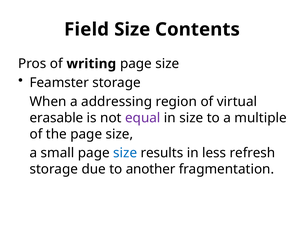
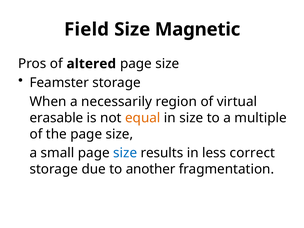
Contents: Contents -> Magnetic (198, 29)
writing: writing -> altered (91, 64)
addressing: addressing -> necessarily (117, 102)
equal colour: purple -> orange (143, 118)
refresh: refresh -> correct (252, 153)
